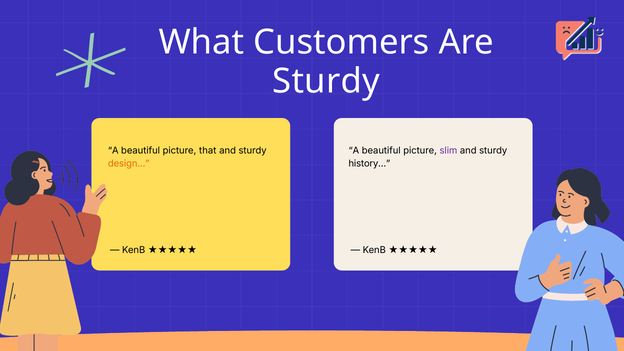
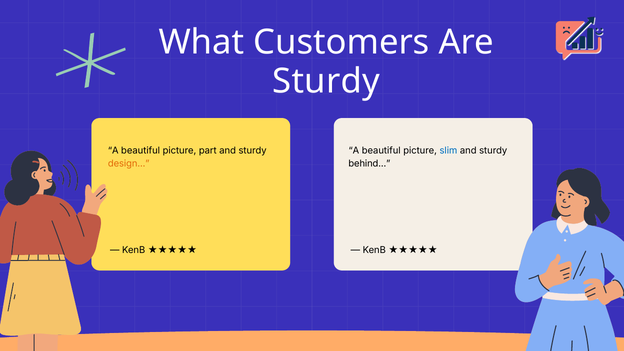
that: that -> part (208, 151)
slim colour: purple -> blue (448, 151)
history: history -> behind (369, 164)
